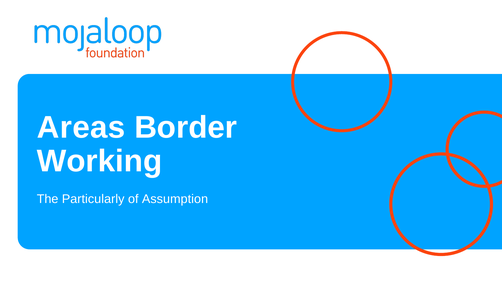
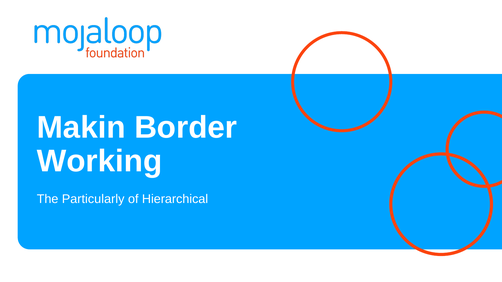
Areas: Areas -> Makin (81, 128)
Assumption: Assumption -> Hierarchical (175, 199)
